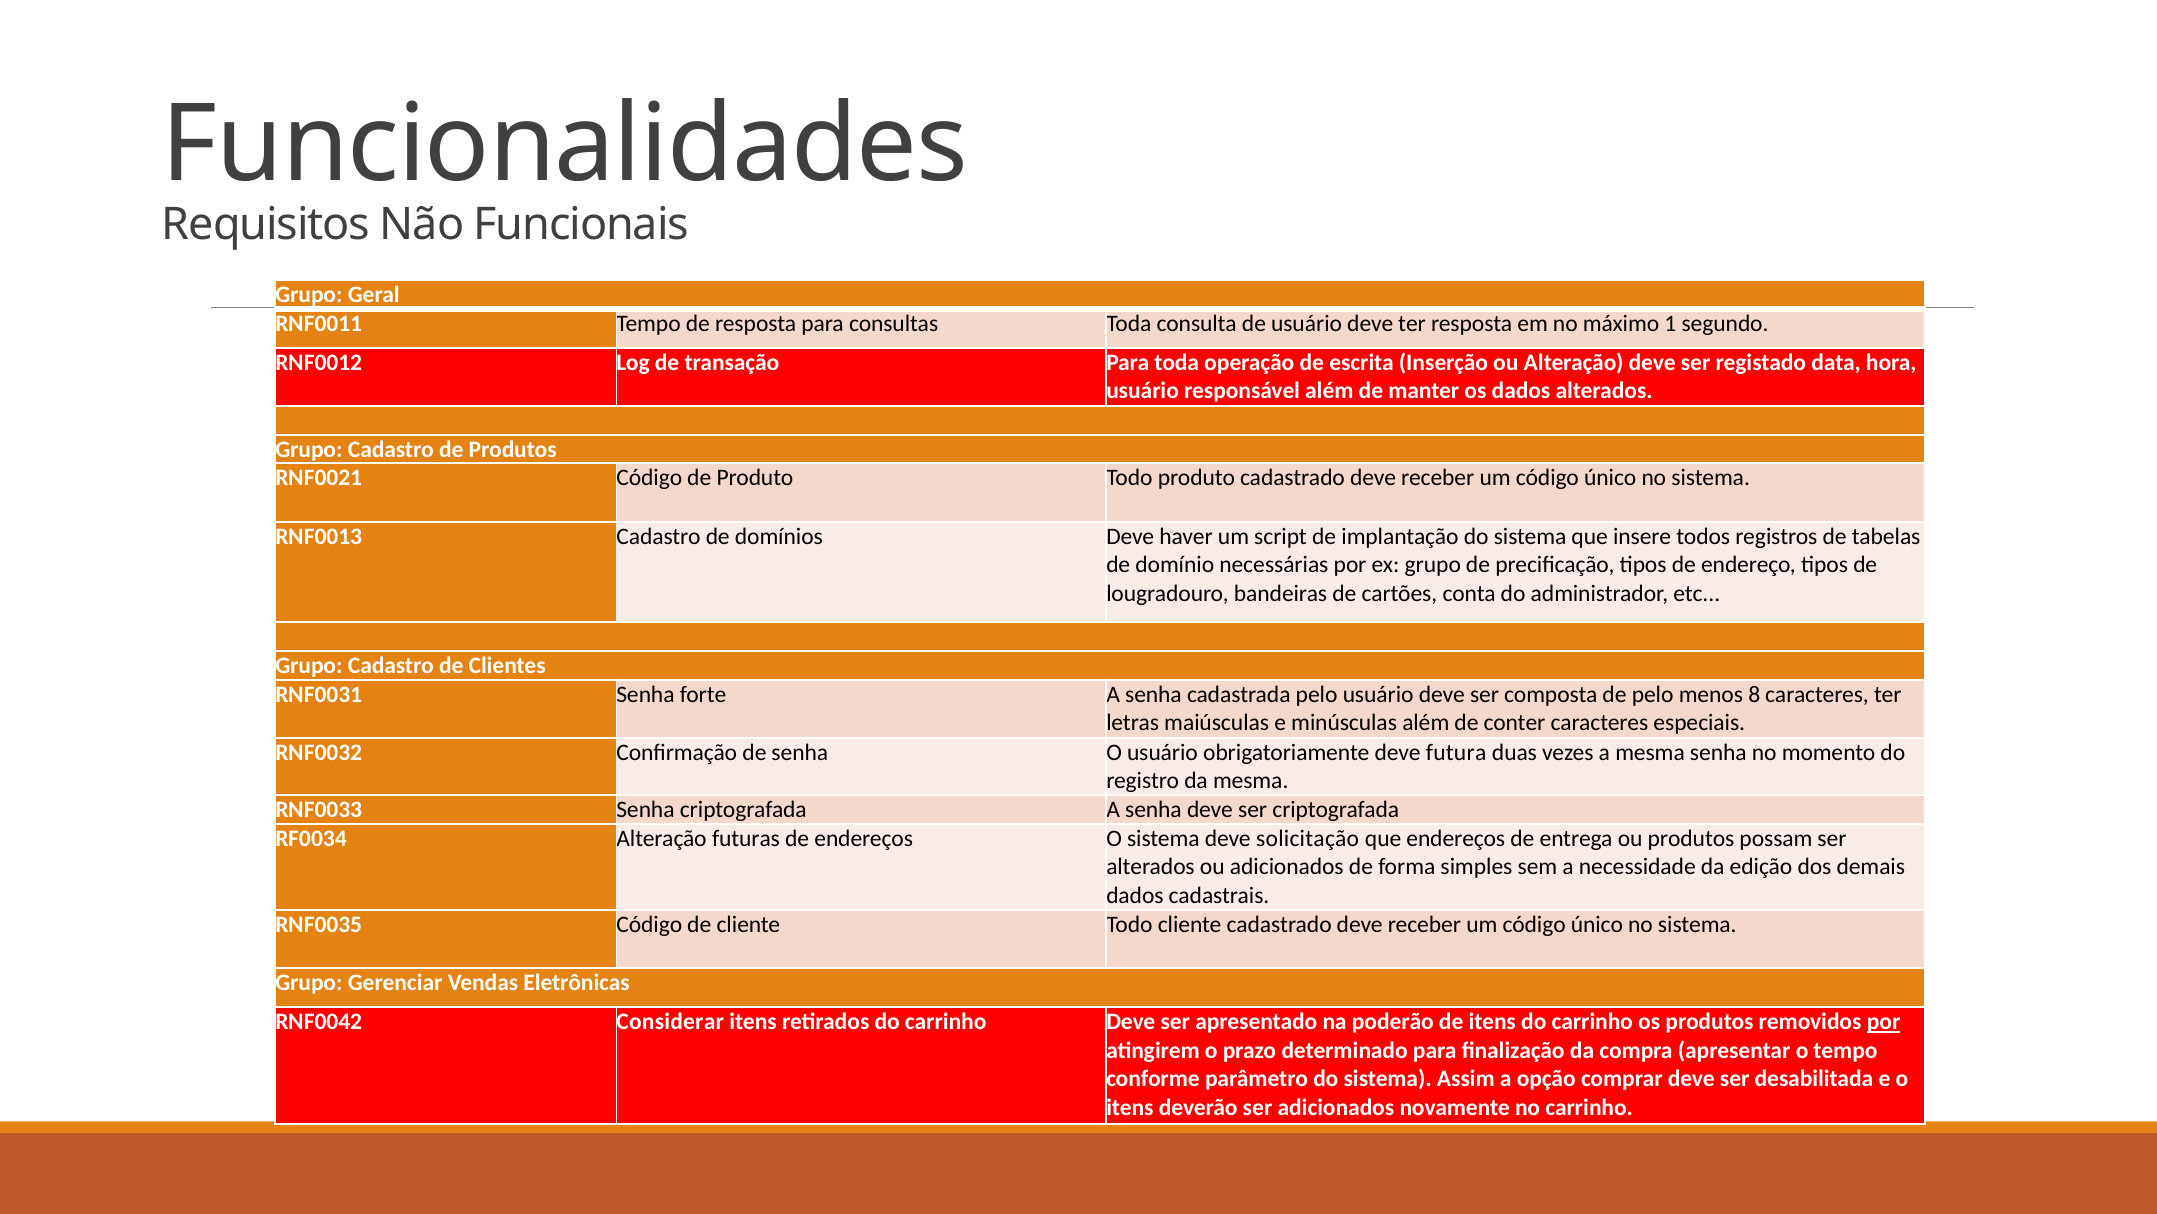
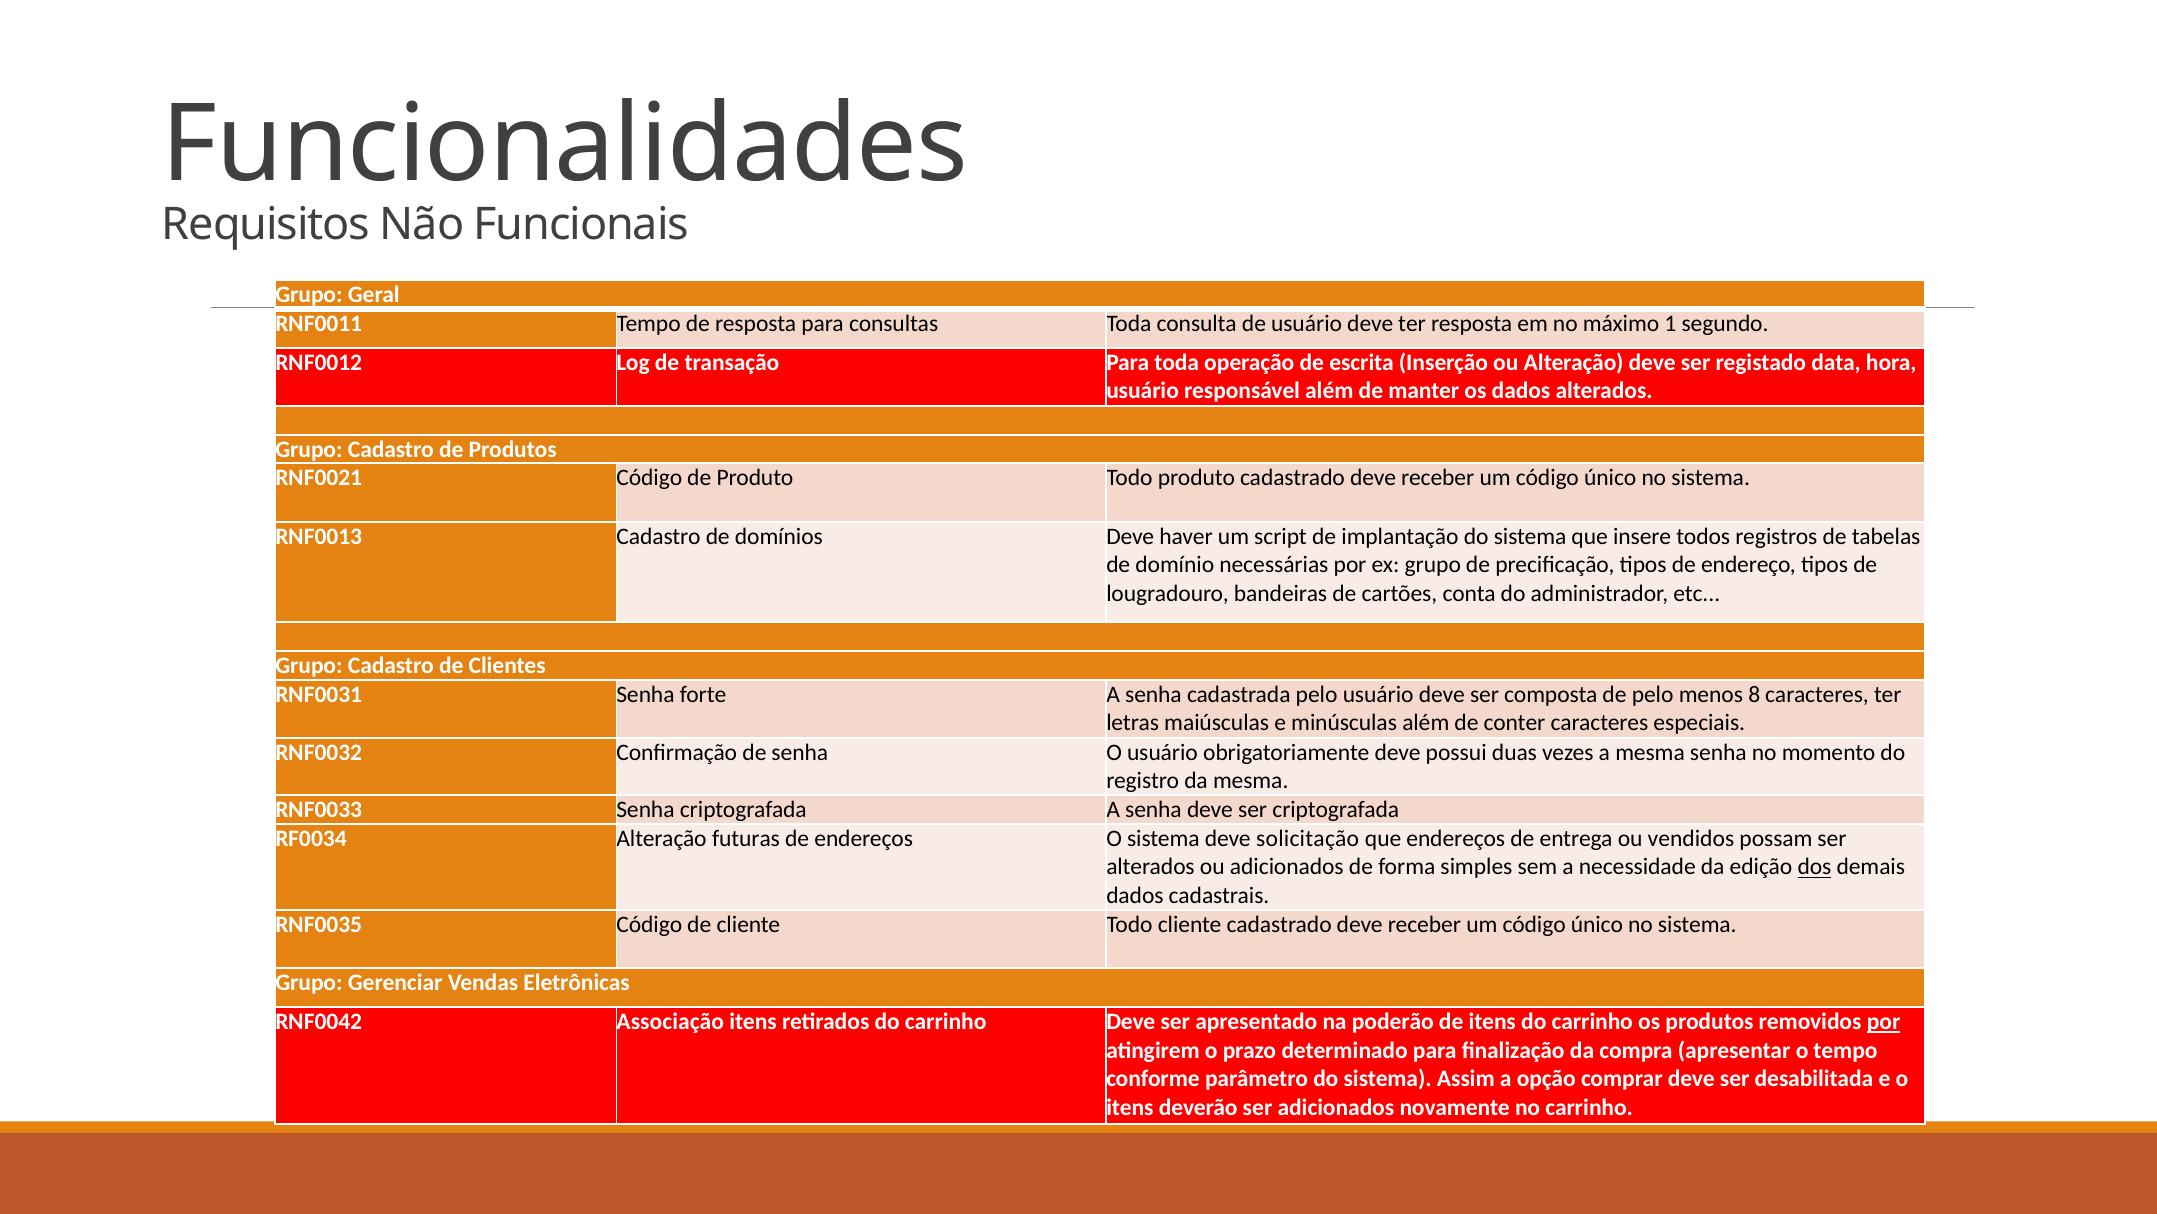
futura: futura -> possui (1456, 752)
ou produtos: produtos -> vendidos (1691, 838)
dos underline: none -> present (1814, 867)
Considerar: Considerar -> Associação (670, 1021)
